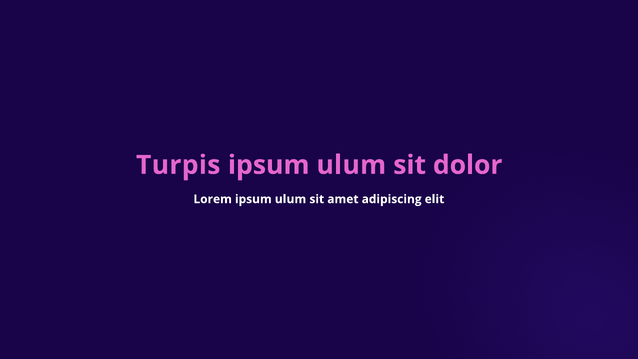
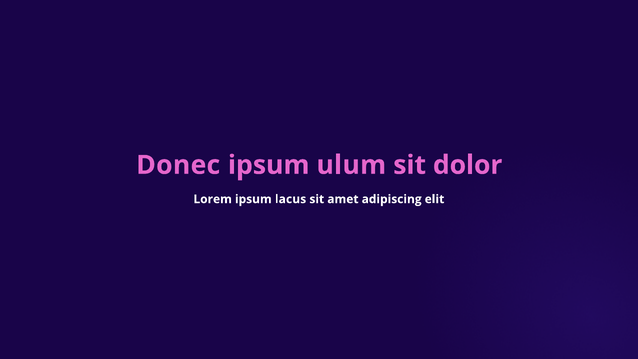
Turpis: Turpis -> Donec (178, 165)
Lorem ipsum ulum: ulum -> lacus (291, 199)
